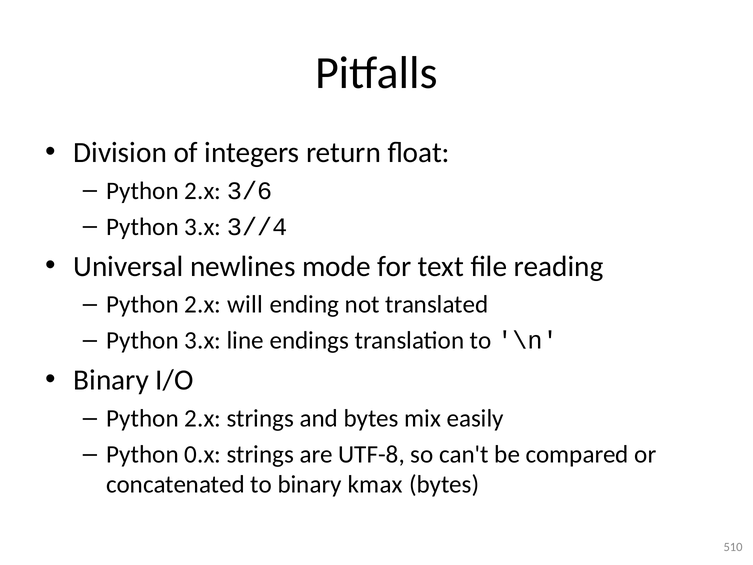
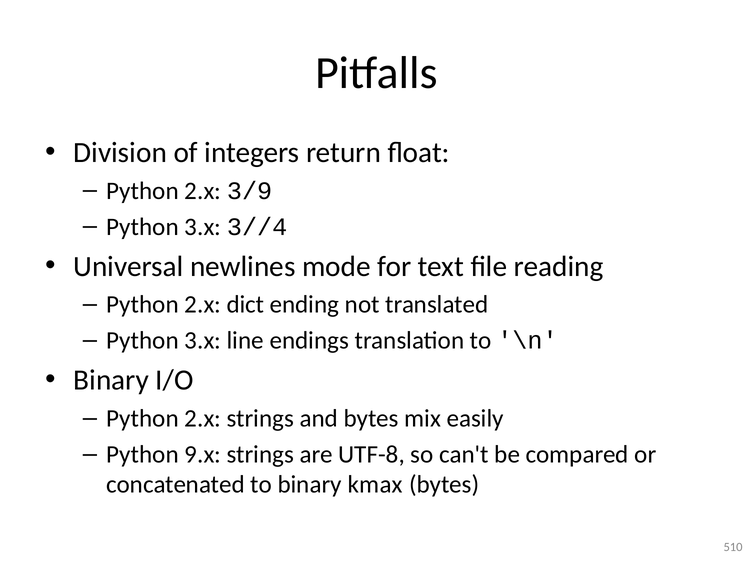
3/6: 3/6 -> 3/9 (250, 191)
will: will -> dict (245, 305)
0.x: 0.x -> 9.x (203, 454)
